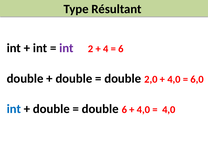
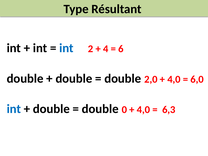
int colour: purple -> blue (66, 48)
double 6: 6 -> 0 (124, 110)
4,0: 4,0 -> 6,3 (169, 110)
